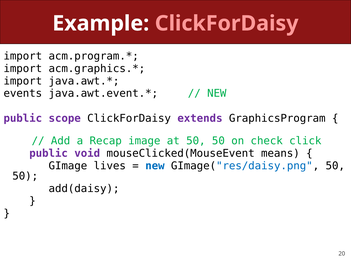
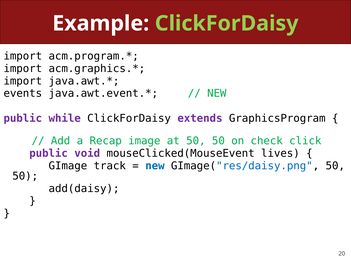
ClickForDaisy colour: pink -> light green (227, 23)
scope: scope -> while (65, 118)
means: means -> lives (280, 154)
lives: lives -> track (110, 166)
